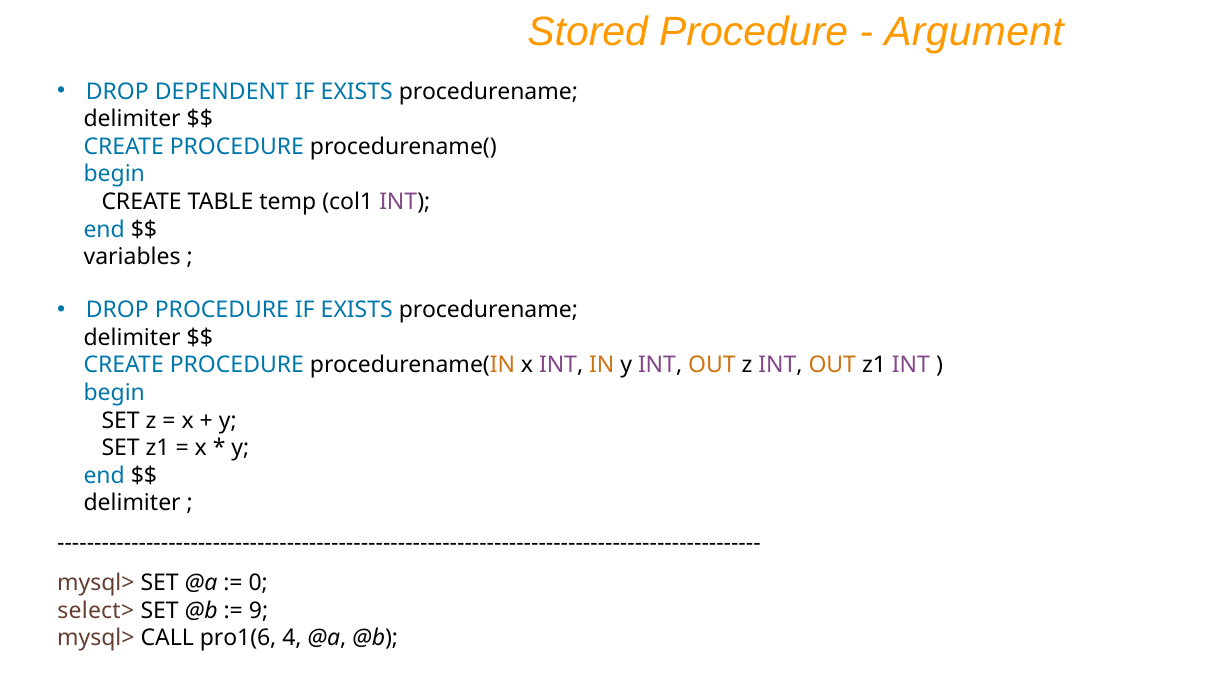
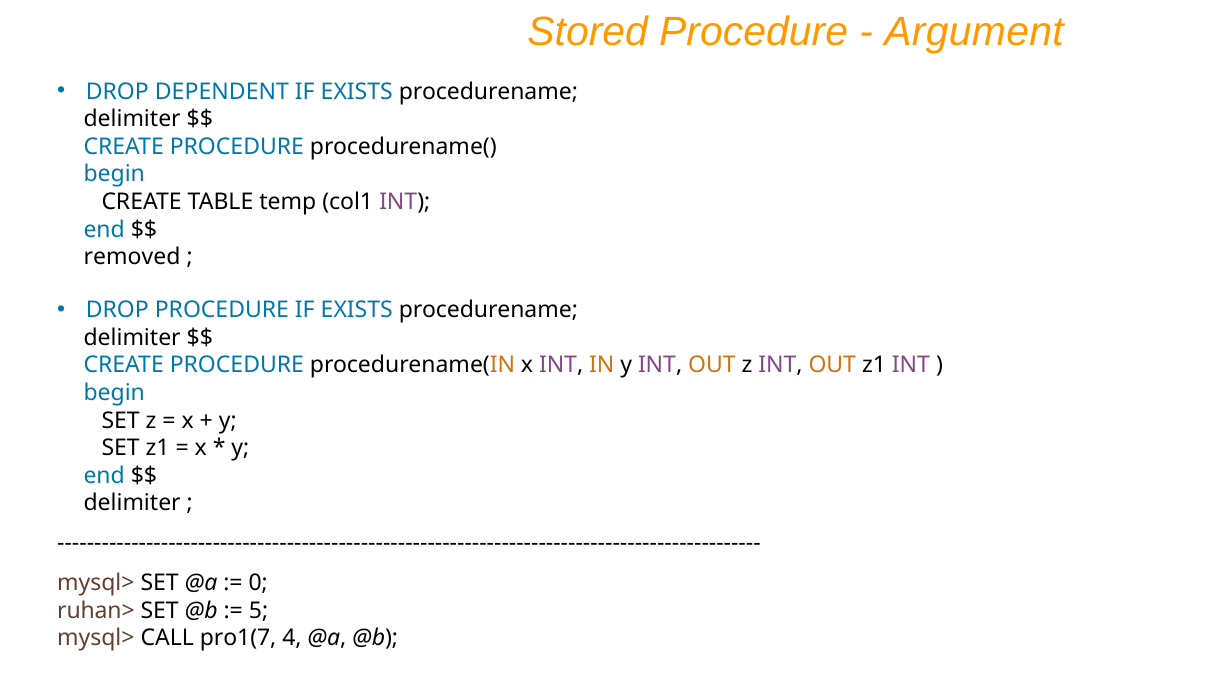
variables: variables -> removed (132, 257)
select>: select> -> ruhan> (96, 611)
9: 9 -> 5 (259, 611)
pro1(6: pro1(6 -> pro1(7 (238, 638)
